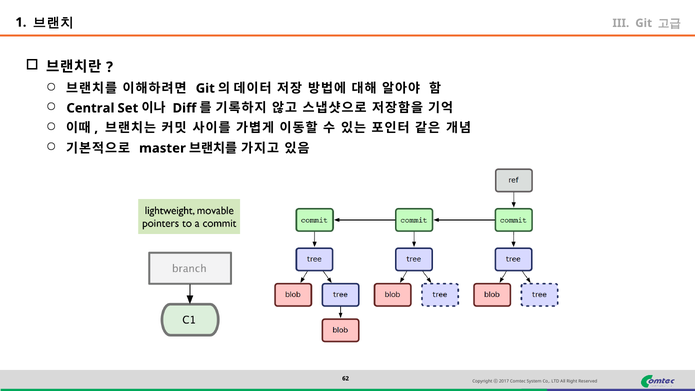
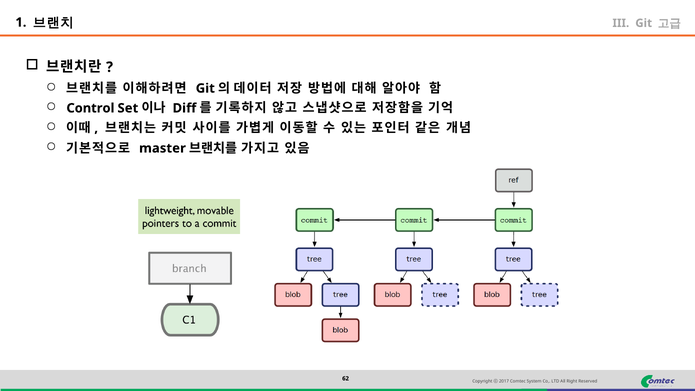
Central: Central -> Control (90, 108)
